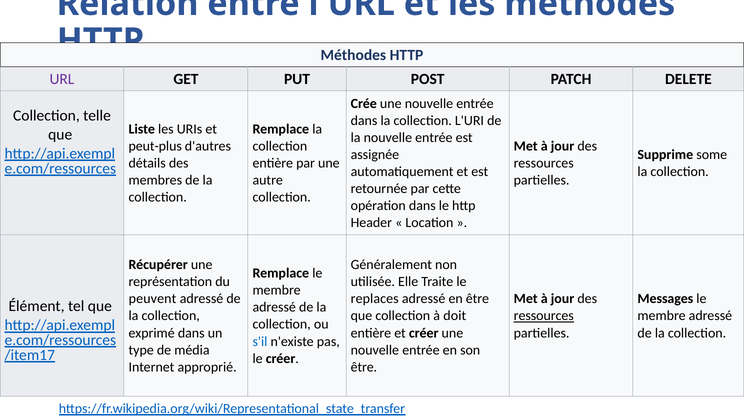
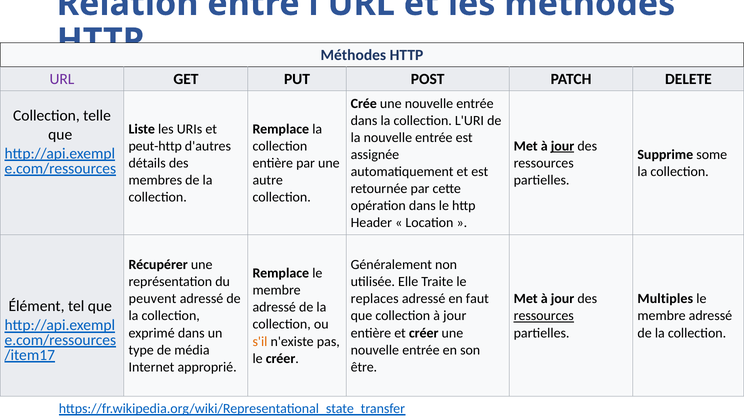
peut-plus: peut-plus -> peut-http (155, 146)
jour underline: none -> present (563, 146)
en être: être -> faut (477, 298)
Messages: Messages -> Multiples (665, 298)
collection à doit: doit -> jour (455, 315)
s'il colour: blue -> orange (260, 341)
